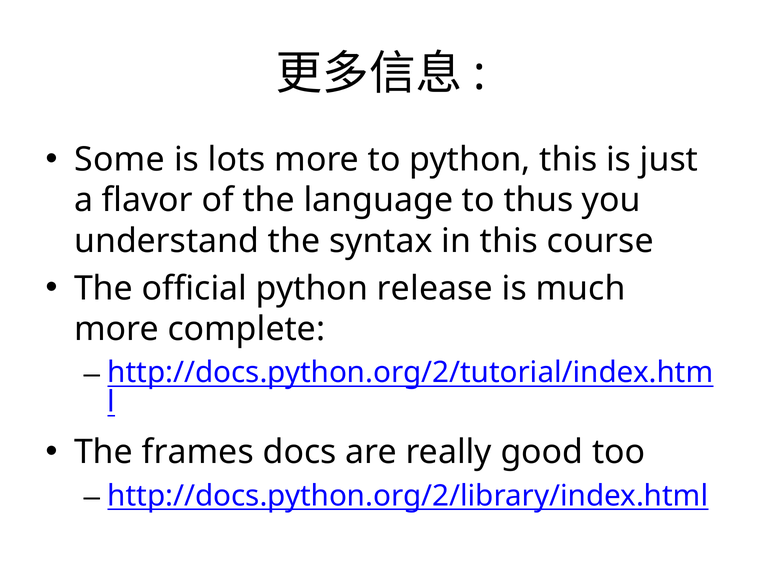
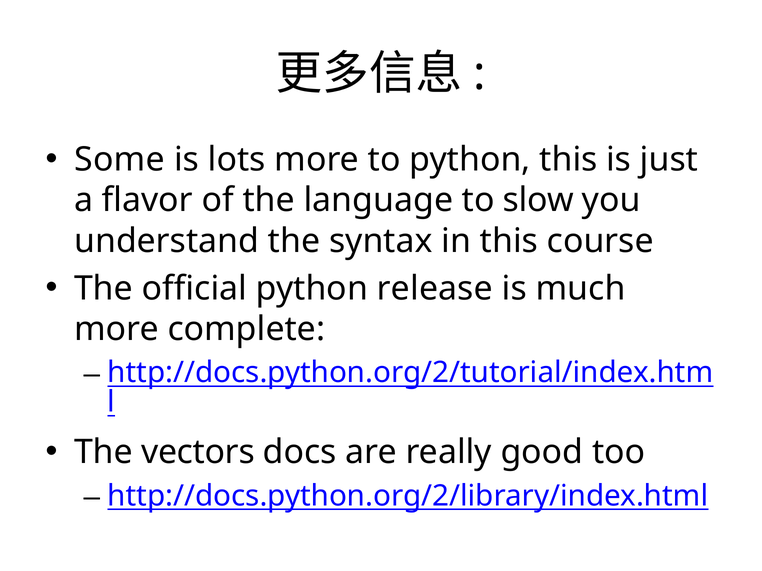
thus: thus -> slow (538, 200)
frames: frames -> vectors (198, 453)
